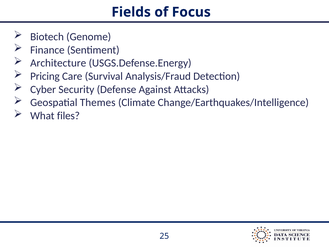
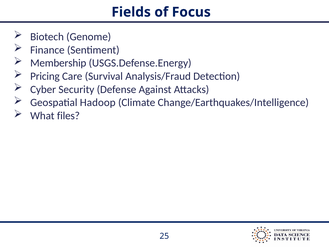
Architecture: Architecture -> Membership (58, 63)
Themes: Themes -> Hadoop (98, 102)
